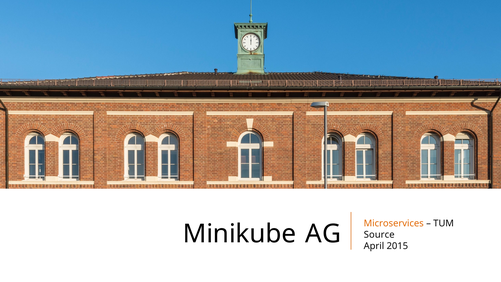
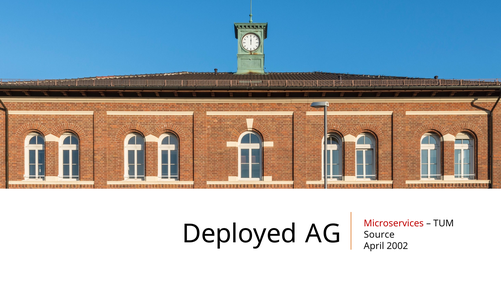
Microservices colour: orange -> red (394, 223)
Minikube: Minikube -> Deployed (240, 234)
2015: 2015 -> 2002 (397, 246)
